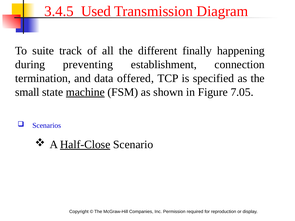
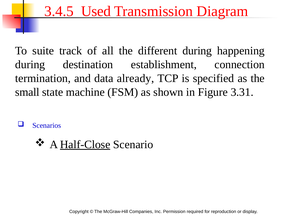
different finally: finally -> during (197, 51)
preventing: preventing -> destination (88, 65)
offered: offered -> already (136, 78)
machine underline: present -> none (85, 92)
7.05: 7.05 -> 3.31 (242, 92)
